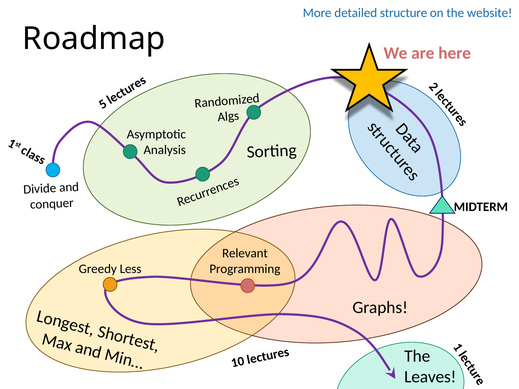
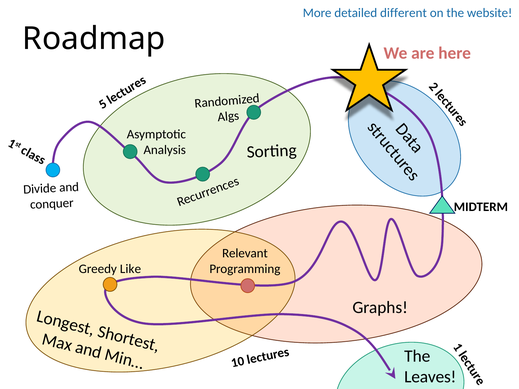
structure: structure -> different (403, 13)
Less: Less -> Like (130, 269)
